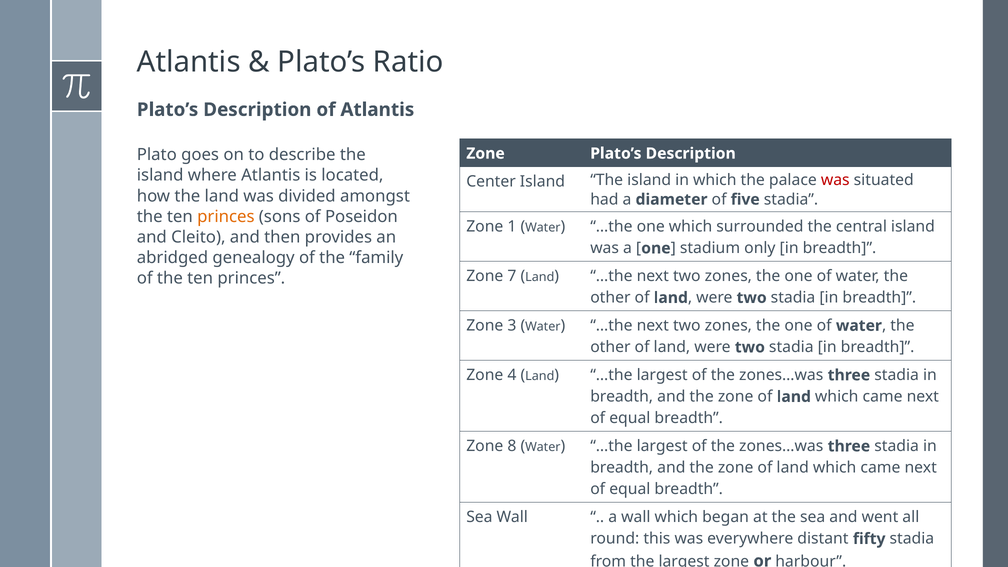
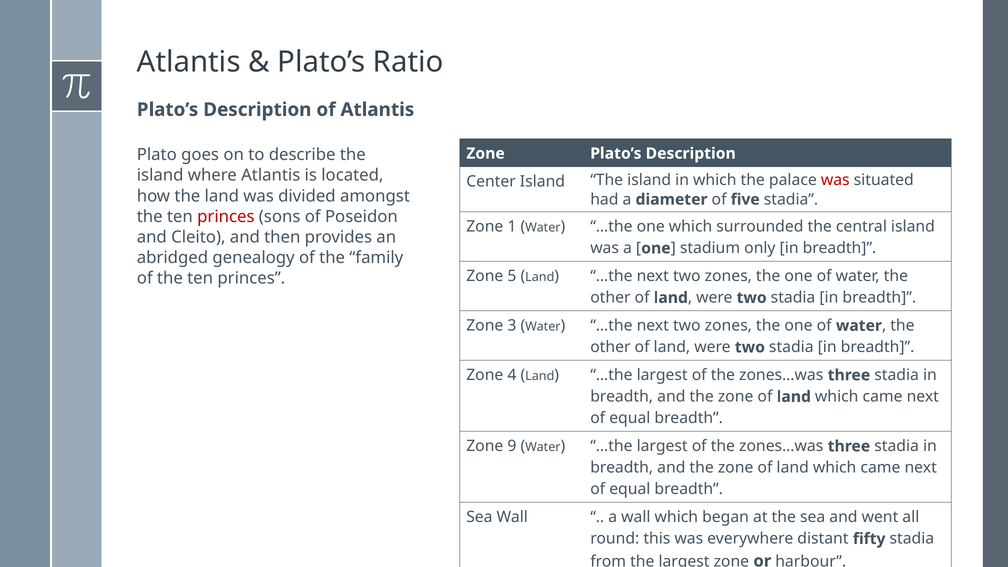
princes colour: orange -> red (226, 217)
7: 7 -> 5 (512, 276)
8: 8 -> 9 (512, 446)
